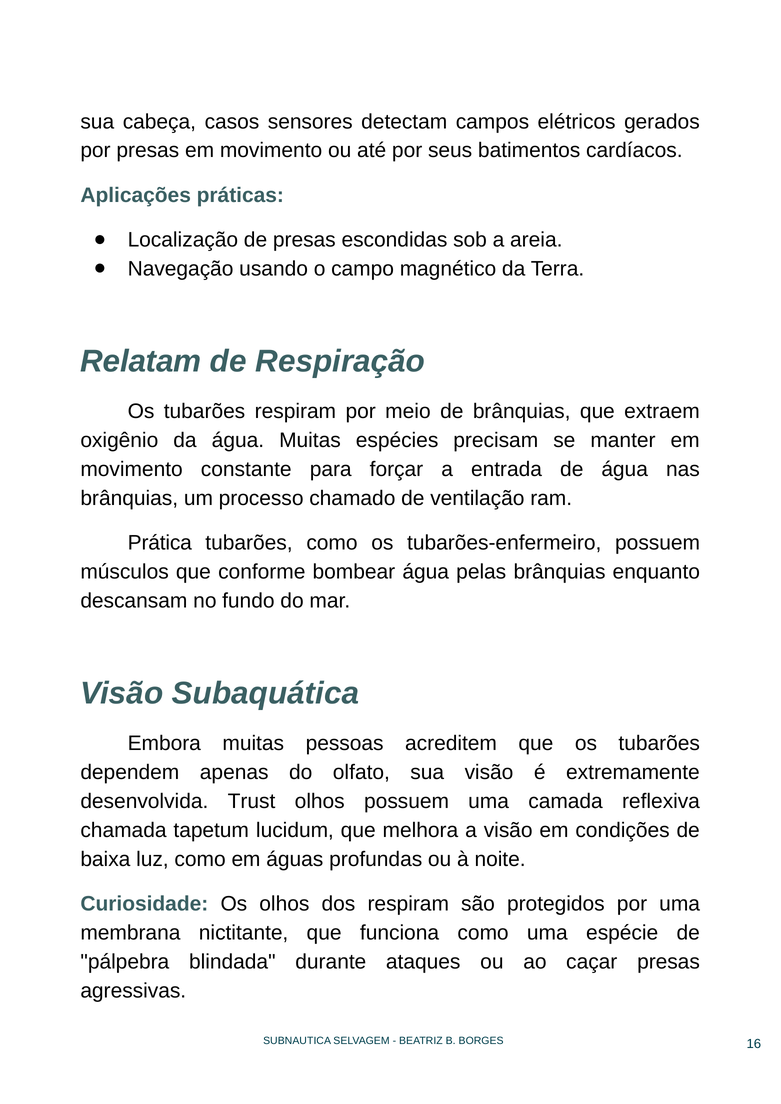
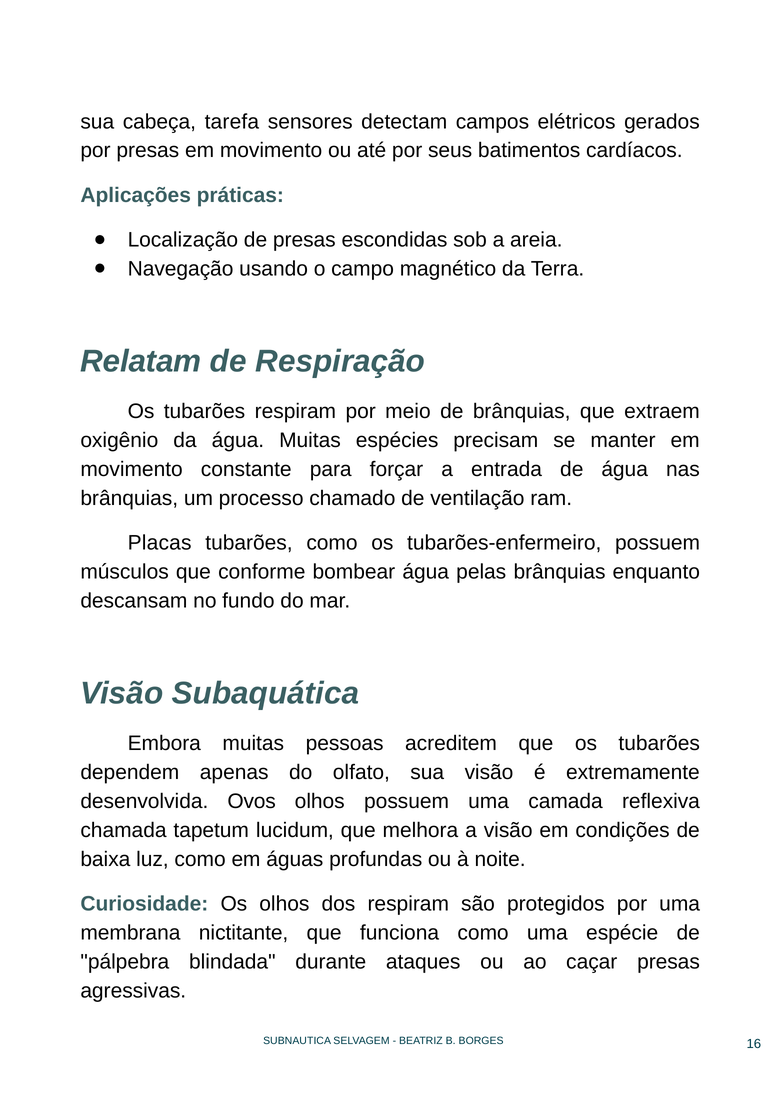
casos: casos -> tarefa (232, 122)
Prática: Prática -> Placas (160, 543)
Trust: Trust -> Ovos (252, 802)
